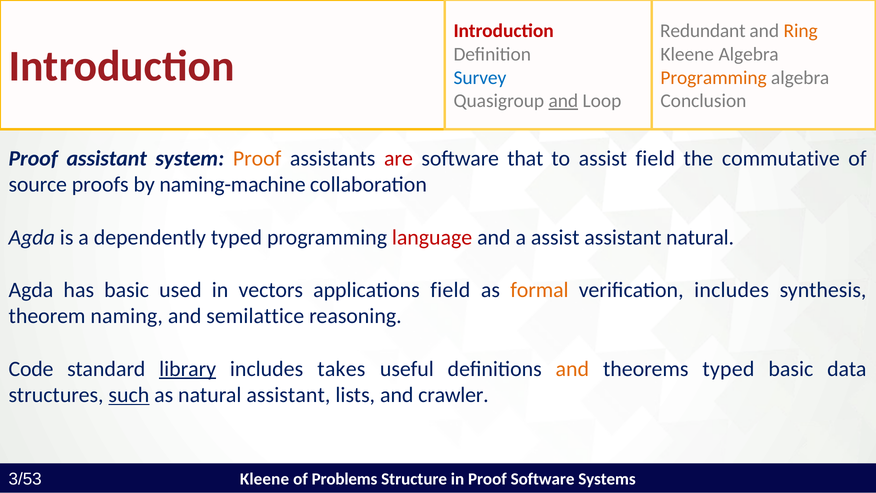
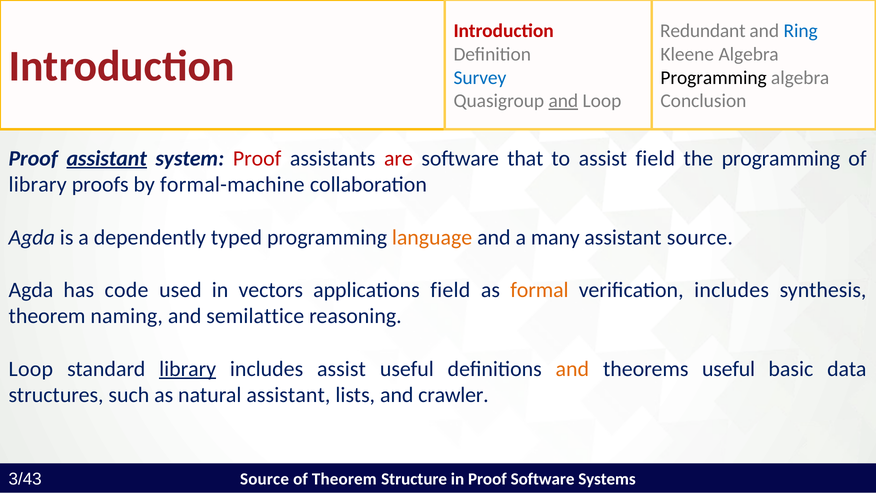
Ring colour: orange -> blue (801, 31)
Programming colour: orange -> black (714, 78)
assistant underline: none -> present (107, 158)
Proof colour: orange -> red (257, 158)
the commutative: commutative -> programming (781, 158)
source: source -> library (38, 185)
naming-machine: naming-machine -> formal-machine (232, 185)
language colour: red -> orange (432, 237)
a assist: assist -> many (555, 237)
assistant natural: natural -> source (700, 237)
has basic: basic -> code (126, 290)
Code: Code -> Loop (31, 369)
includes takes: takes -> assist (341, 369)
theorems typed: typed -> useful (729, 369)
such underline: present -> none (129, 395)
3/53: 3/53 -> 3/43 (25, 479)
Kleene: Kleene -> Source (265, 479)
of Problems: Problems -> Theorem (344, 479)
